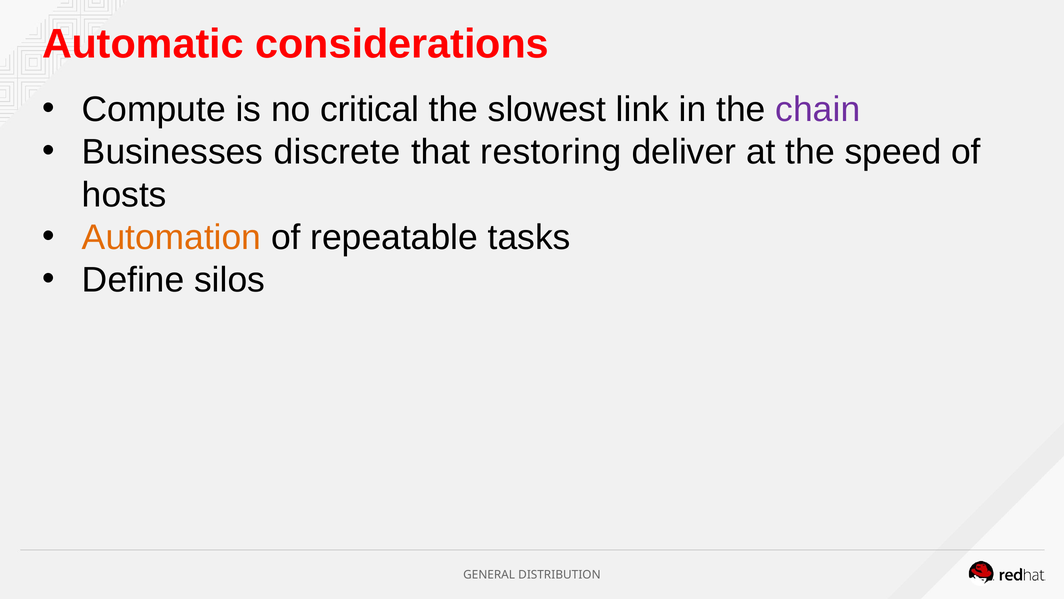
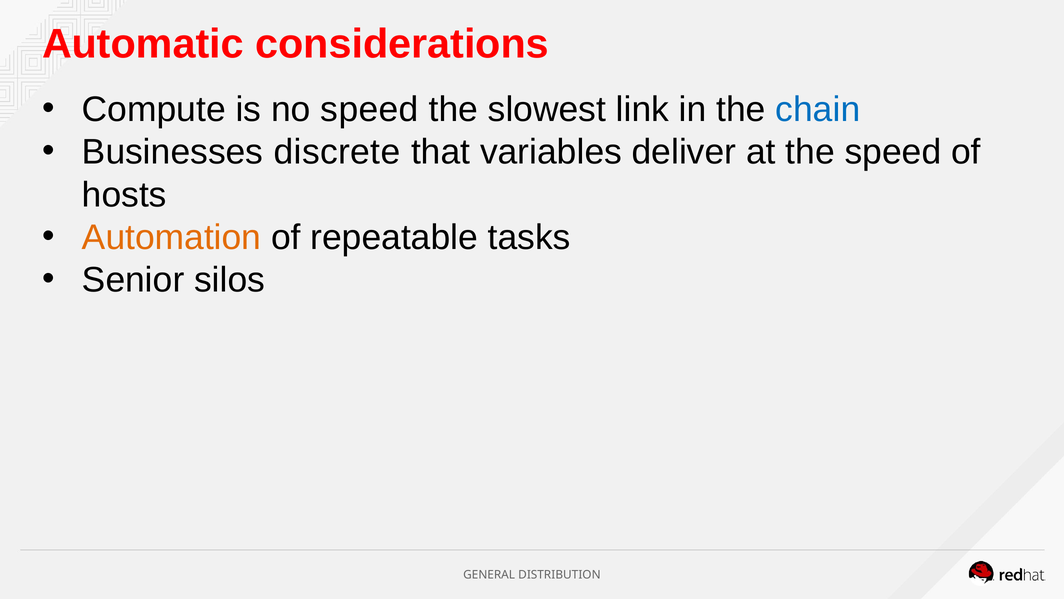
no critical: critical -> speed (369, 110)
chain colour: purple -> blue (818, 110)
restoring: restoring -> variables (551, 152)
Define: Define -> Senior (133, 280)
